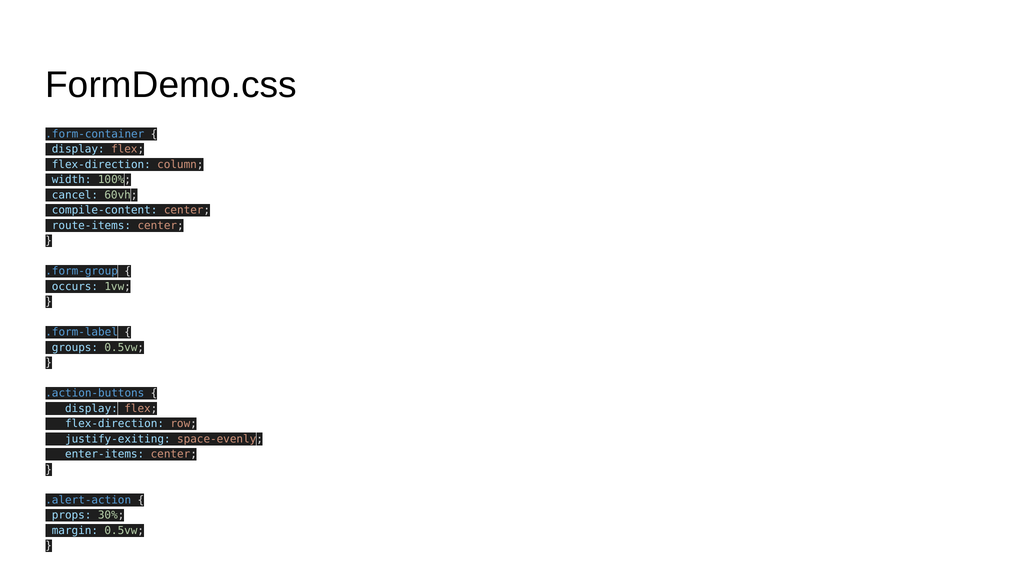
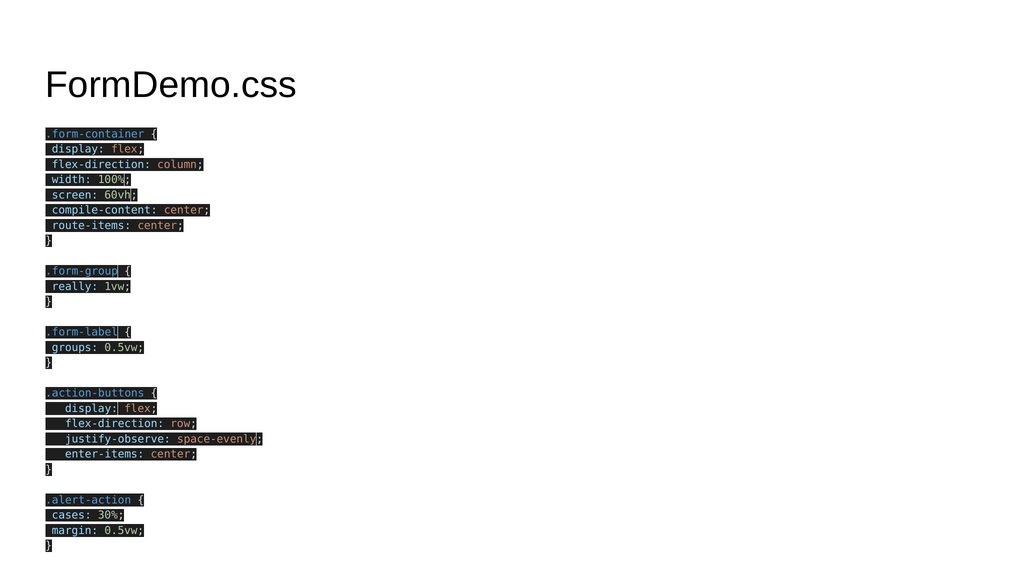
cancel: cancel -> screen (75, 195)
occurs: occurs -> really (75, 287)
justify-exiting: justify-exiting -> justify-observe (118, 439)
props: props -> cases (72, 516)
